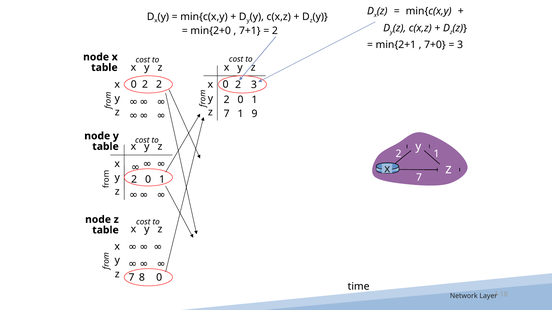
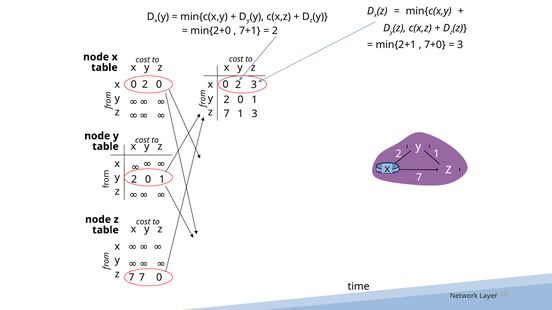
0 2 2: 2 -> 0 (159, 85)
1 9: 9 -> 3 (254, 114)
7 8: 8 -> 7 (142, 278)
